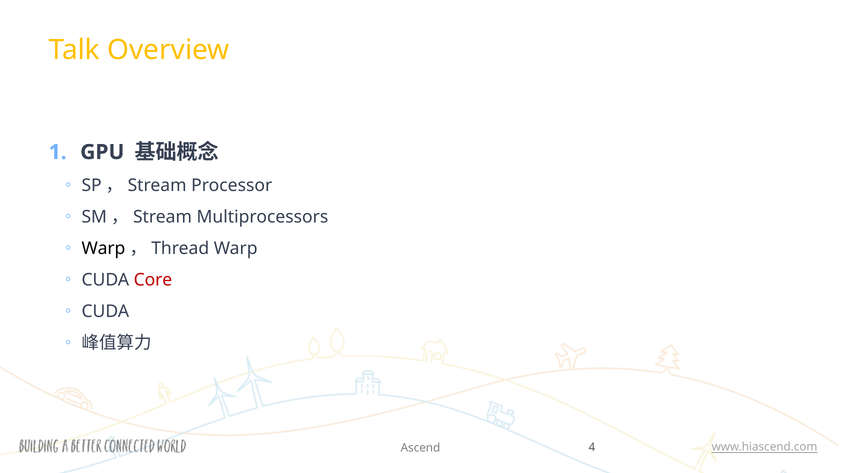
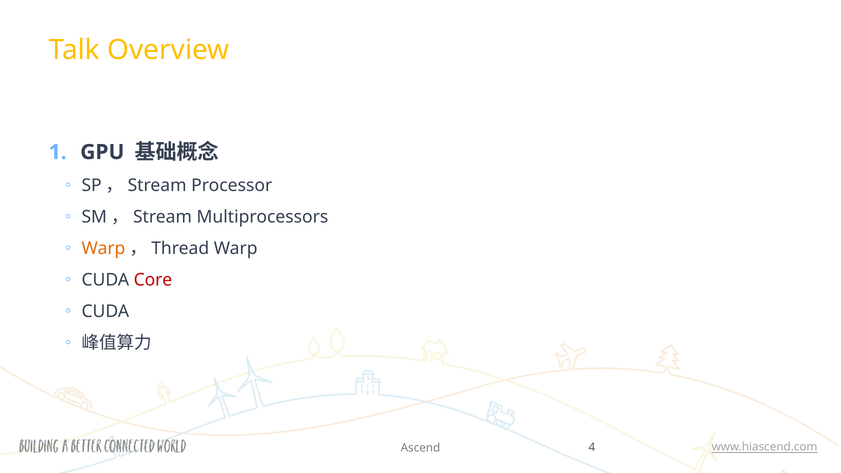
Warp colour: black -> orange (103, 249)
